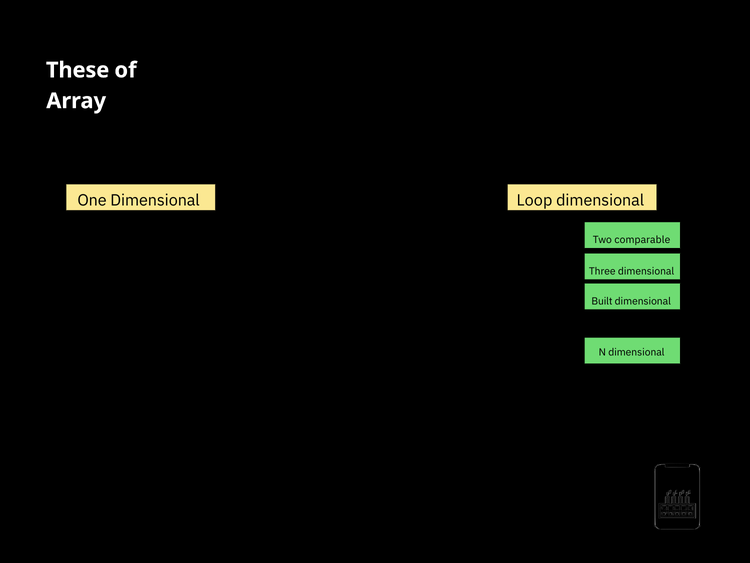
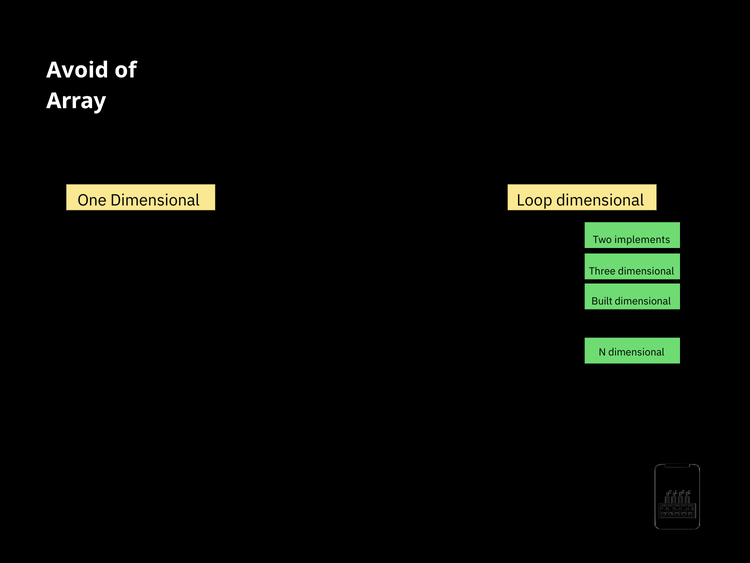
These: These -> Avoid (77, 70)
comparable: comparable -> implements (642, 240)
